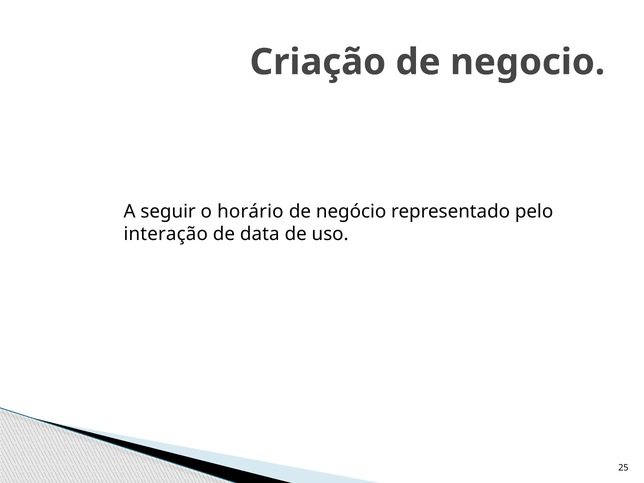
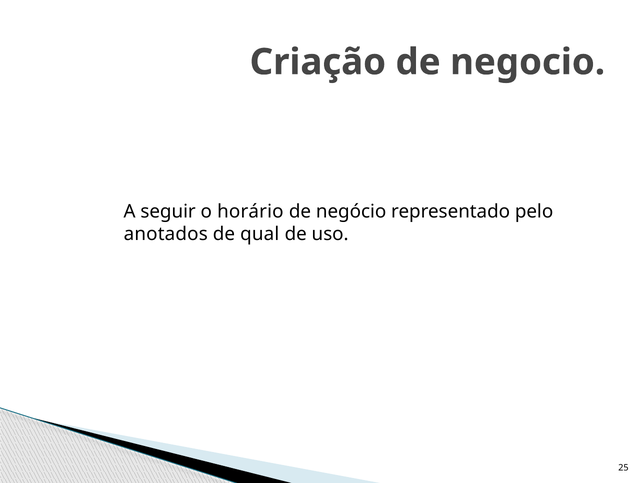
interação: interação -> anotados (166, 234)
data: data -> qual (260, 234)
